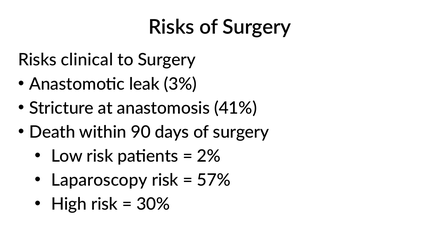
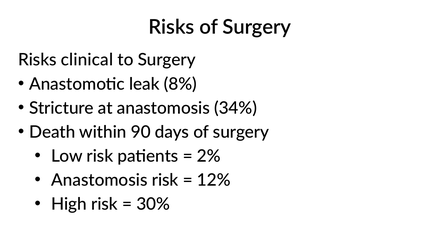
3%: 3% -> 8% (180, 84)
41%: 41% -> 34% (236, 108)
Laparoscopy: Laparoscopy -> Anastomosis (99, 180)
57%: 57% -> 12% (214, 180)
